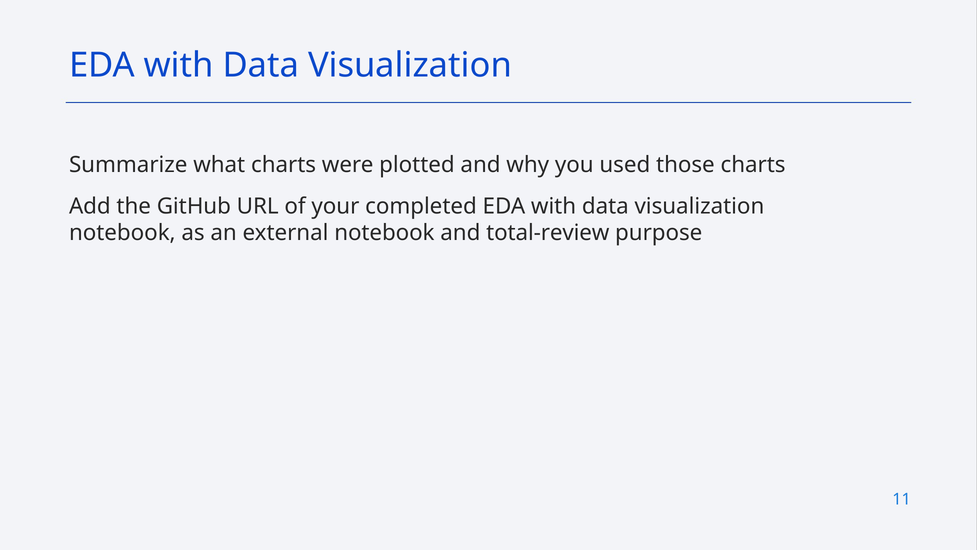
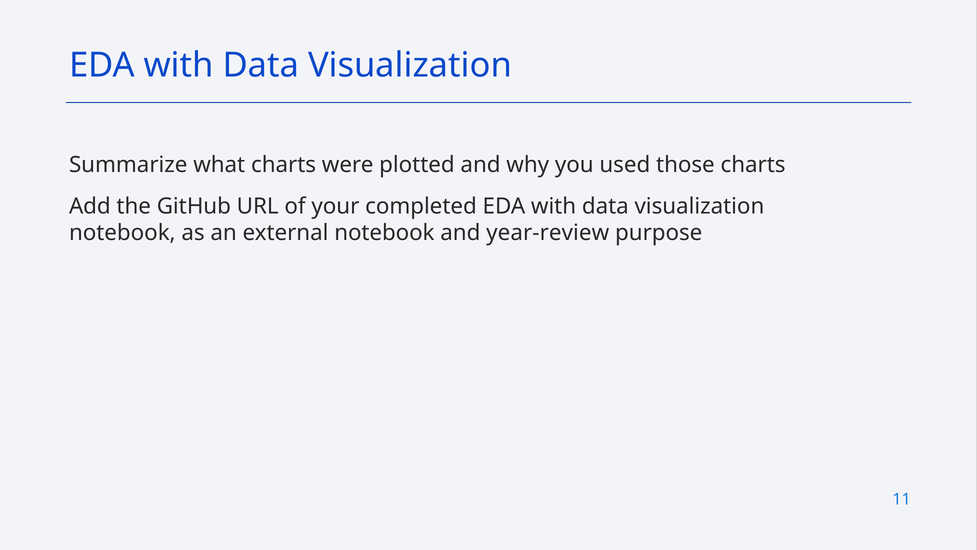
total-review: total-review -> year-review (548, 233)
